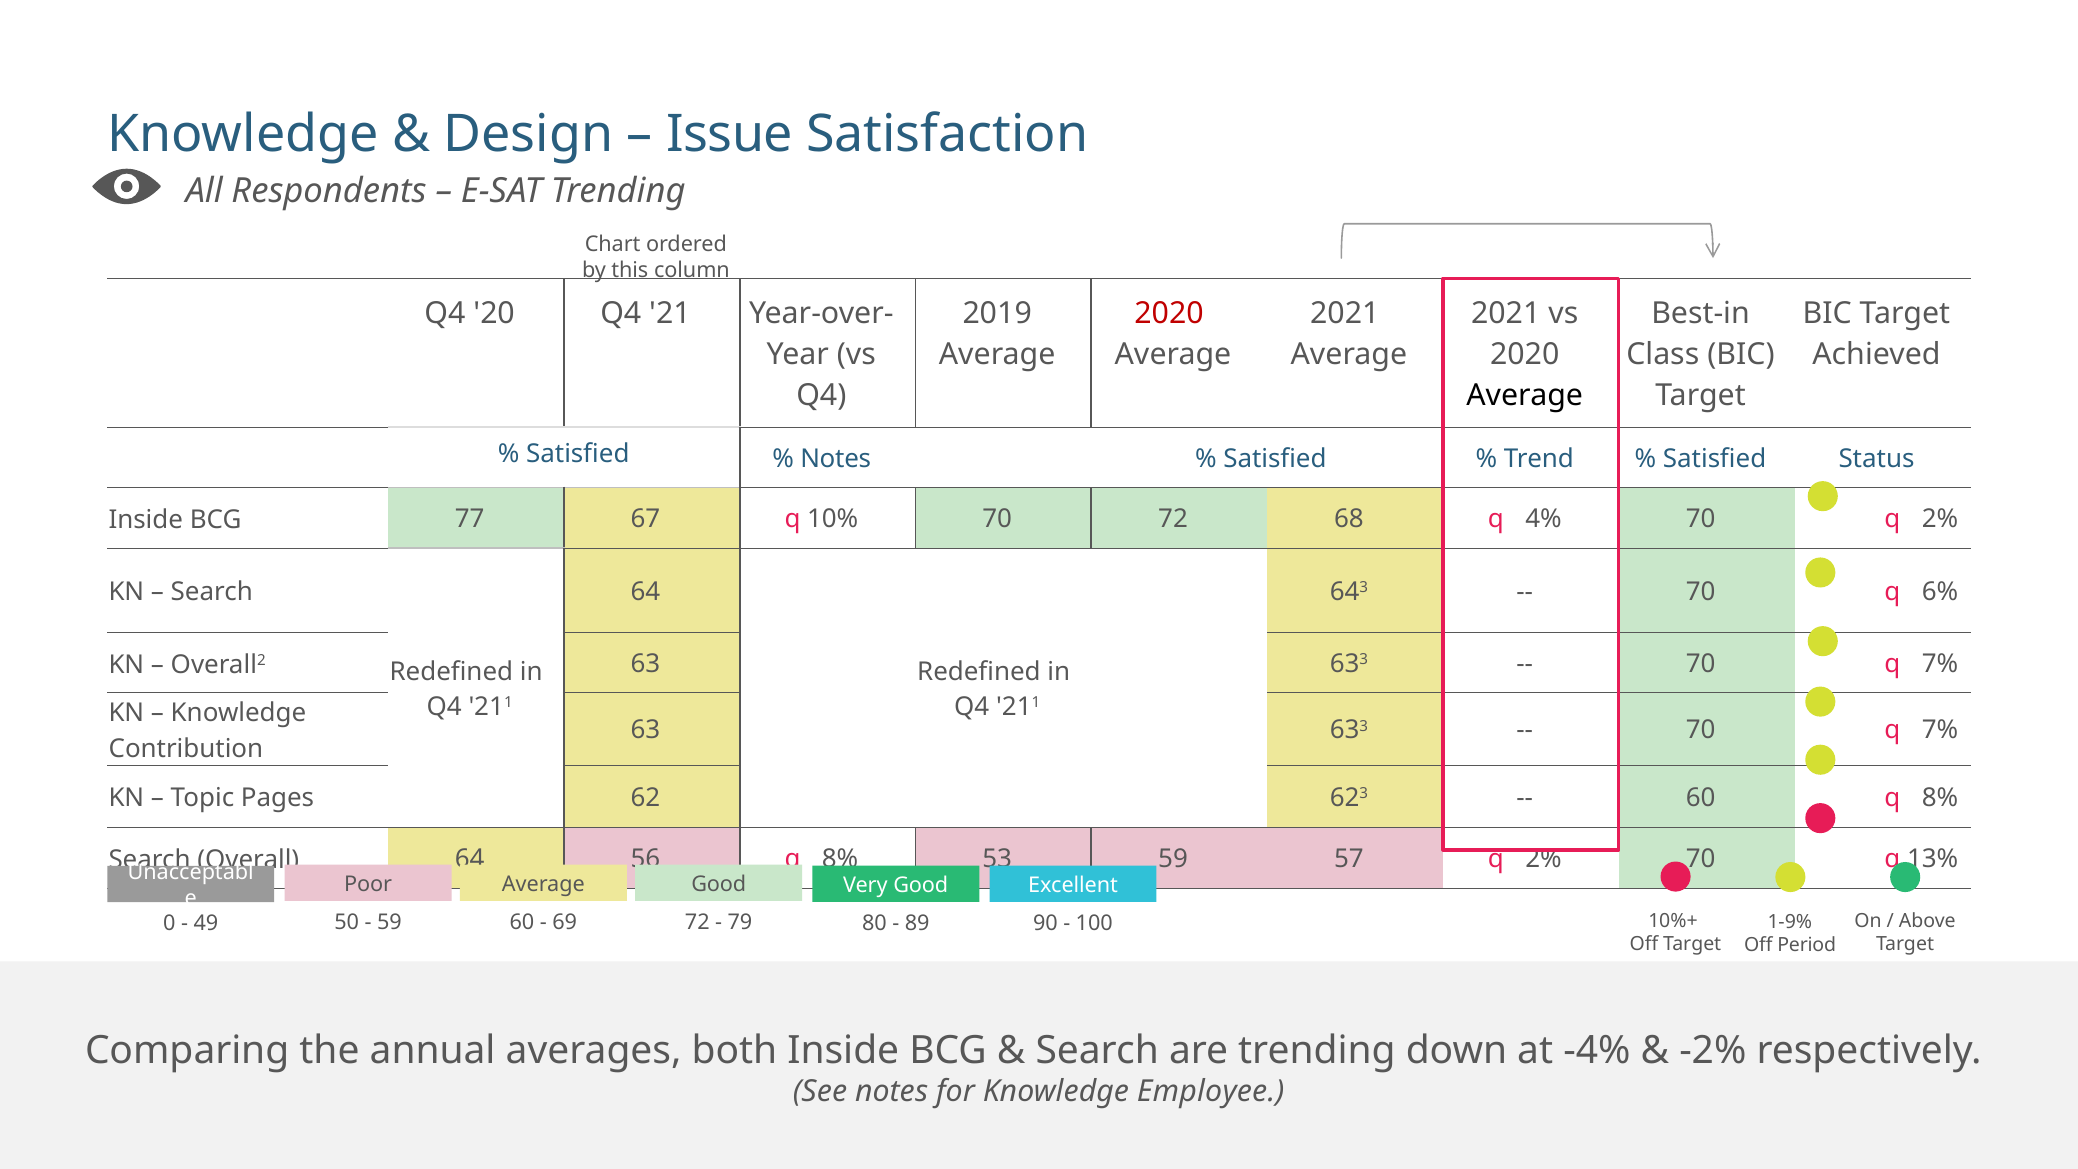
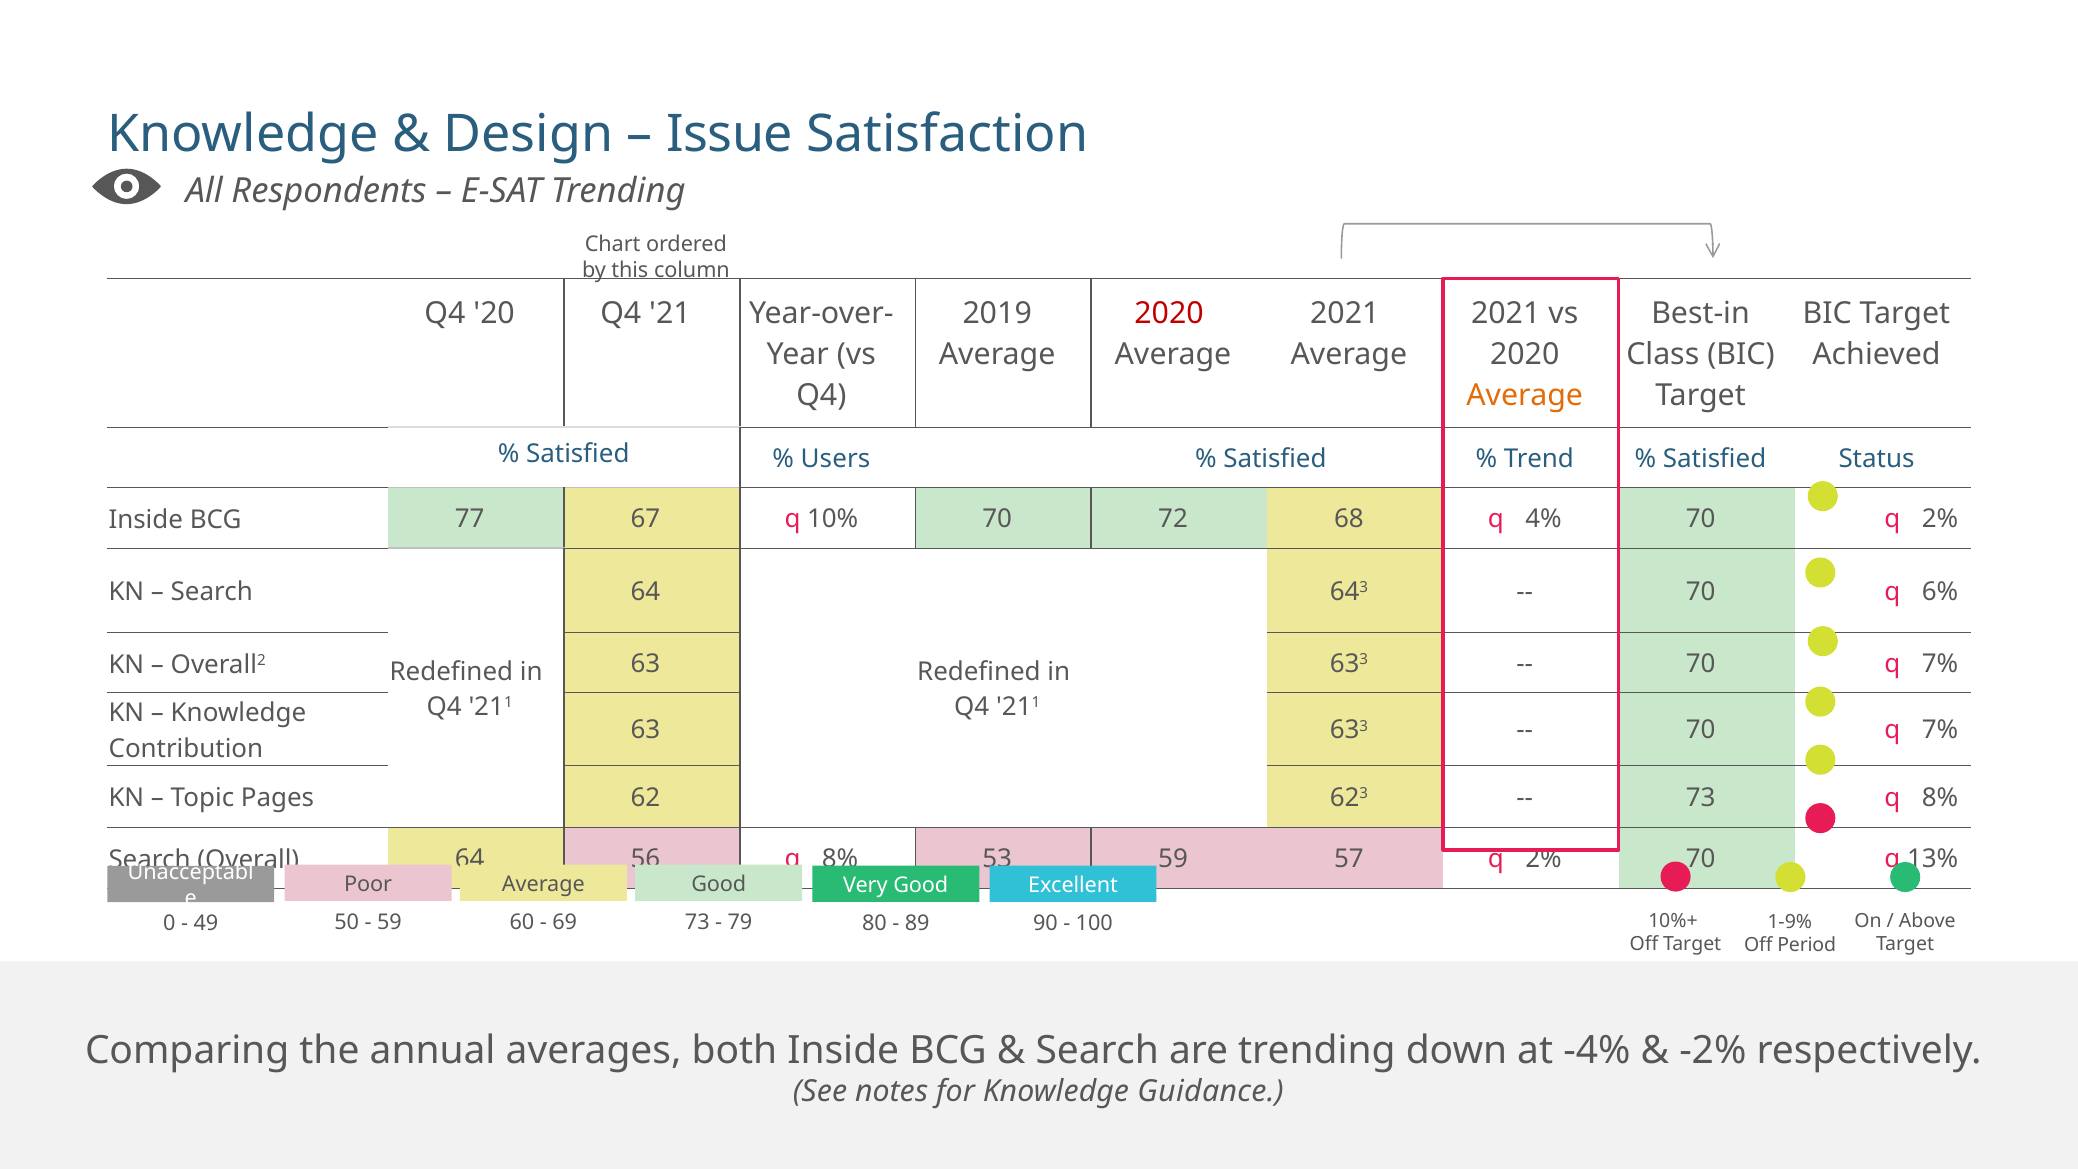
Average colour: black -> orange (1525, 396)
Notes: Notes -> Users (835, 459)
60: 60 -> 73 (1701, 798)
59 72: 72 -> 73 (697, 922)
Employee: Employee -> Guidance (1211, 1091)
